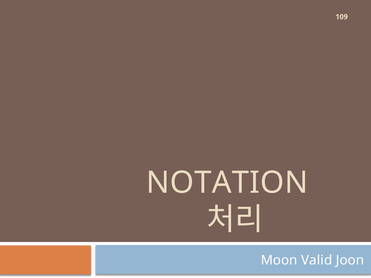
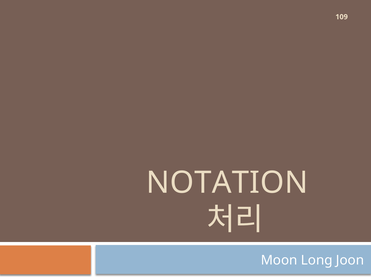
Valid: Valid -> Long (317, 260)
